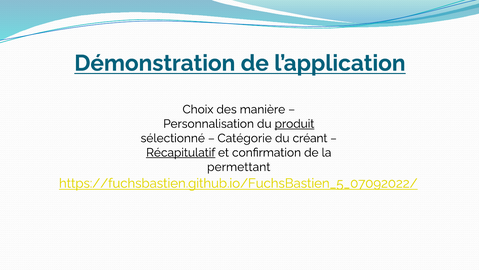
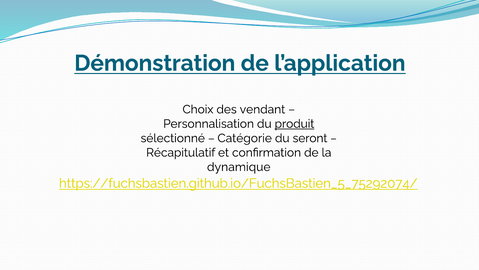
manière: manière -> vendant (262, 109)
créant: créant -> seront (310, 138)
Récapitulatif underline: present -> none (181, 152)
permettant: permettant -> dynamique (239, 167)
https://fuchsbastien.github.io/FuchsBastien_5_07092022/: https://fuchsbastien.github.io/FuchsBastien_5_07092022/ -> https://fuchsbastien.github.io/FuchsBastien_5_75292074/ (238, 183)
